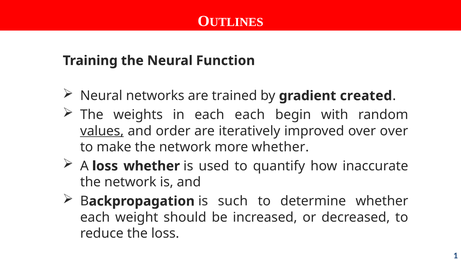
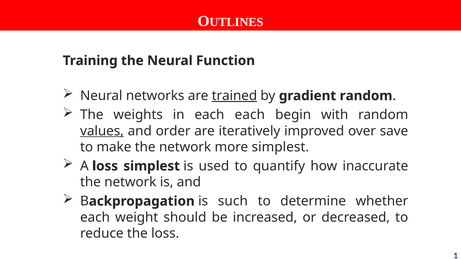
trained underline: none -> present (234, 96)
gradient created: created -> random (366, 96)
over over: over -> save (394, 131)
more whether: whether -> simplest (280, 147)
loss whether: whether -> simplest (152, 166)
